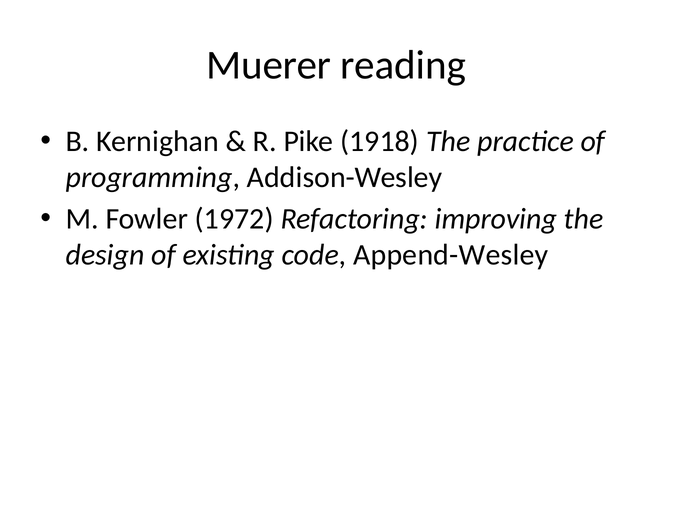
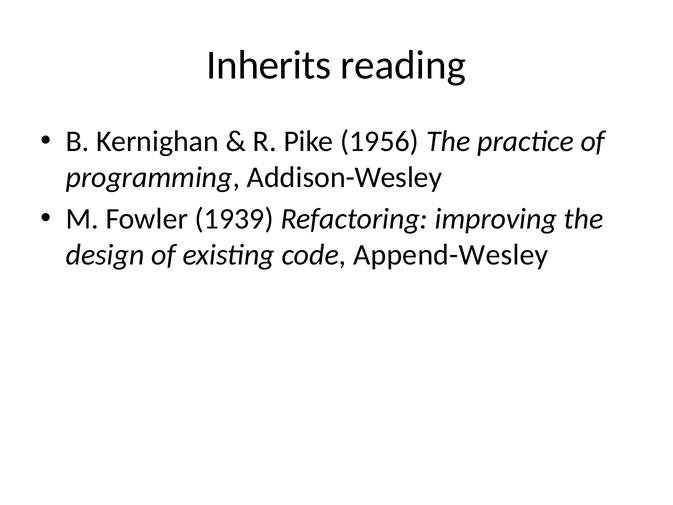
Muerer: Muerer -> Inherits (269, 65)
1918: 1918 -> 1956 (379, 141)
1972: 1972 -> 1939 (234, 219)
